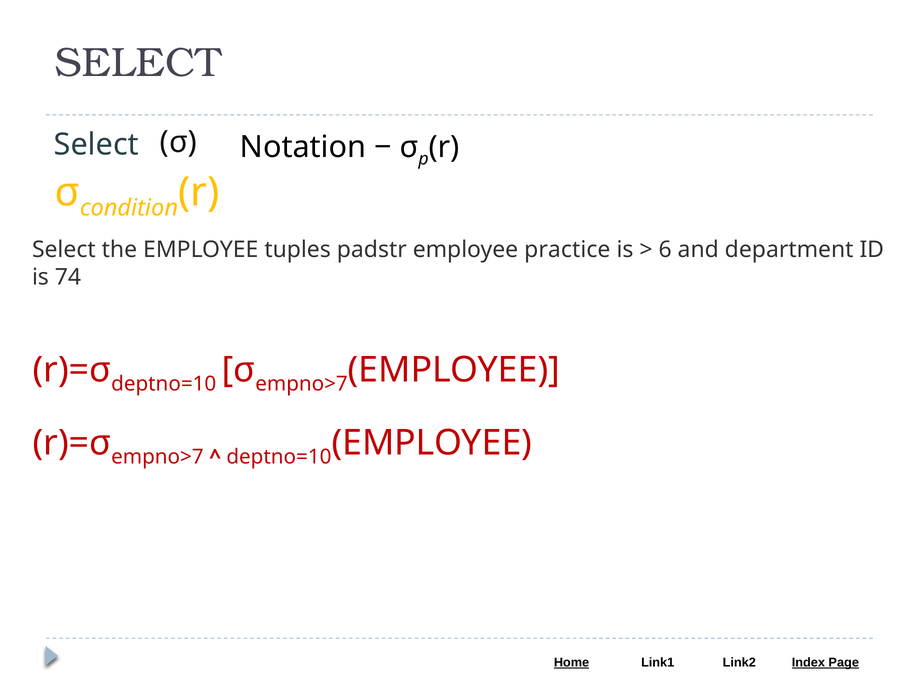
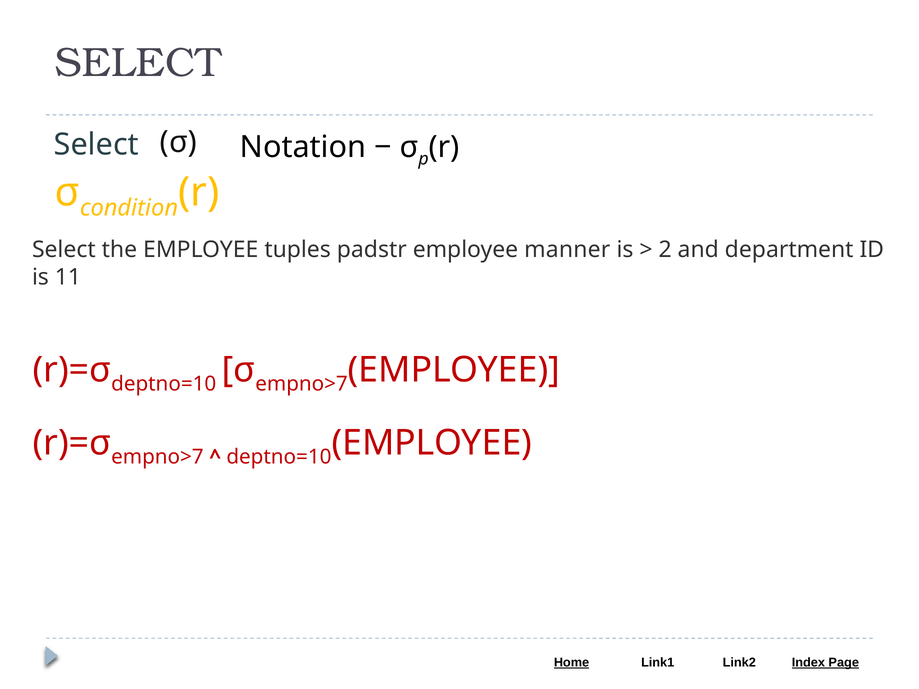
practice: practice -> manner (567, 250)
6: 6 -> 2 (665, 250)
74: 74 -> 11 (68, 277)
